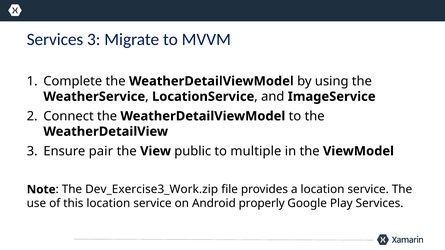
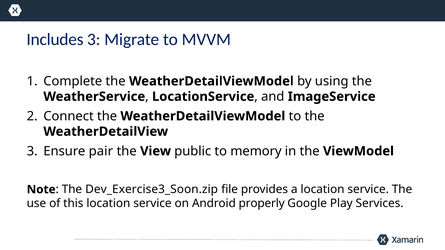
Services: Services -> Includes (55, 40)
multiple: multiple -> memory (256, 151)
Dev_Exercise3_Work.zip: Dev_Exercise3_Work.zip -> Dev_Exercise3_Soon.zip (152, 190)
